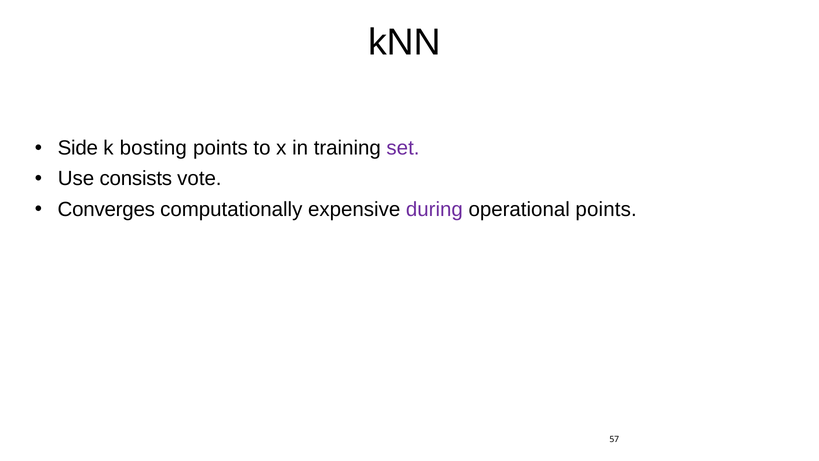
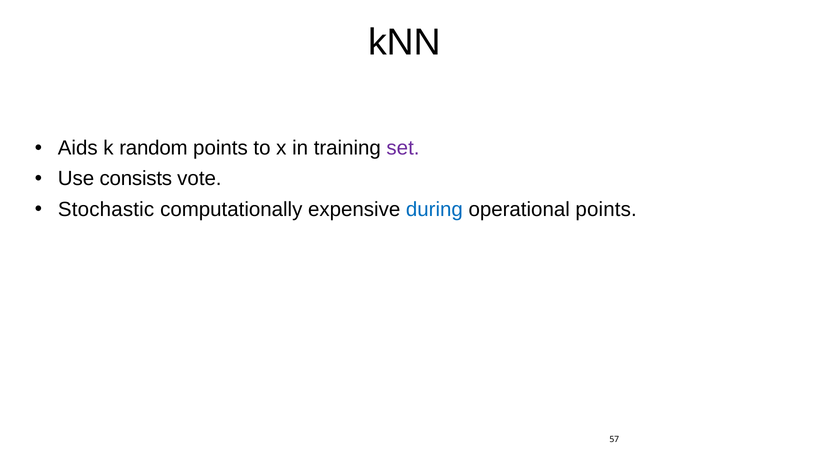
Side: Side -> Aids (78, 148)
bosting: bosting -> random (153, 148)
Converges: Converges -> Stochastic (106, 209)
during colour: purple -> blue (434, 209)
